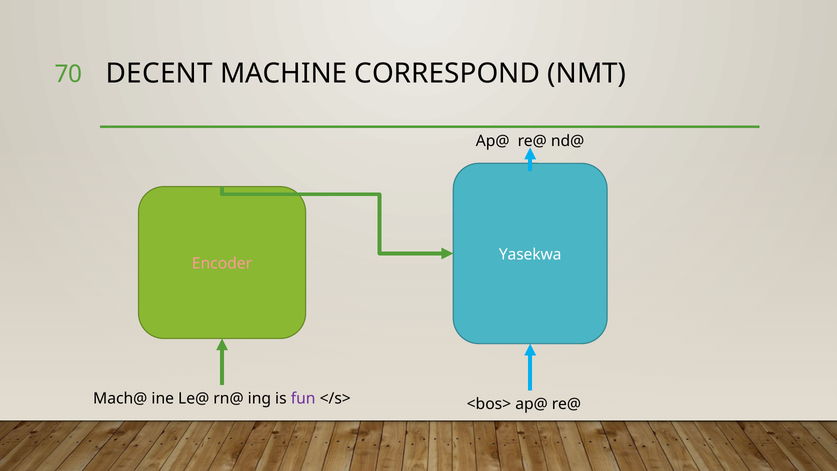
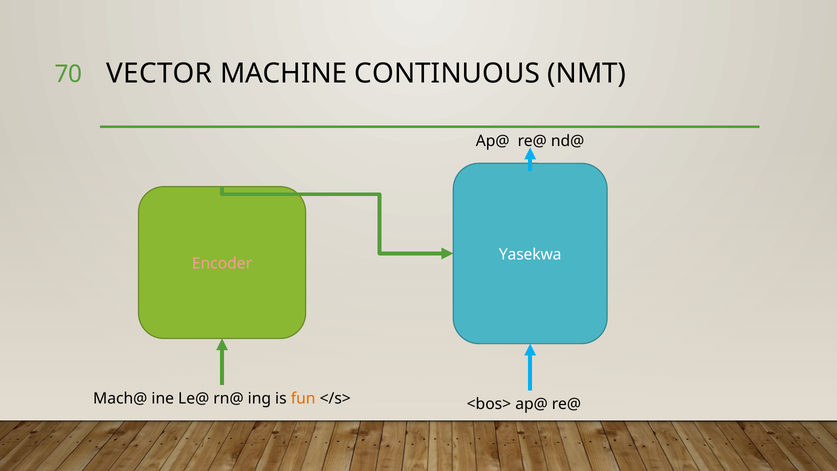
DECENT: DECENT -> VECTOR (159, 73)
CORRESPOND: CORRESPOND -> CONTINUOUS (447, 73)
fun colour: purple -> orange (303, 399)
